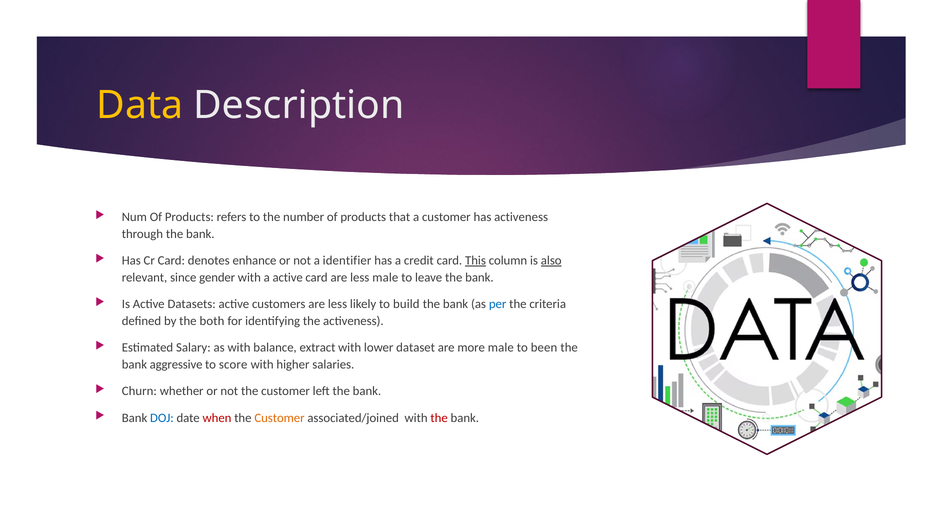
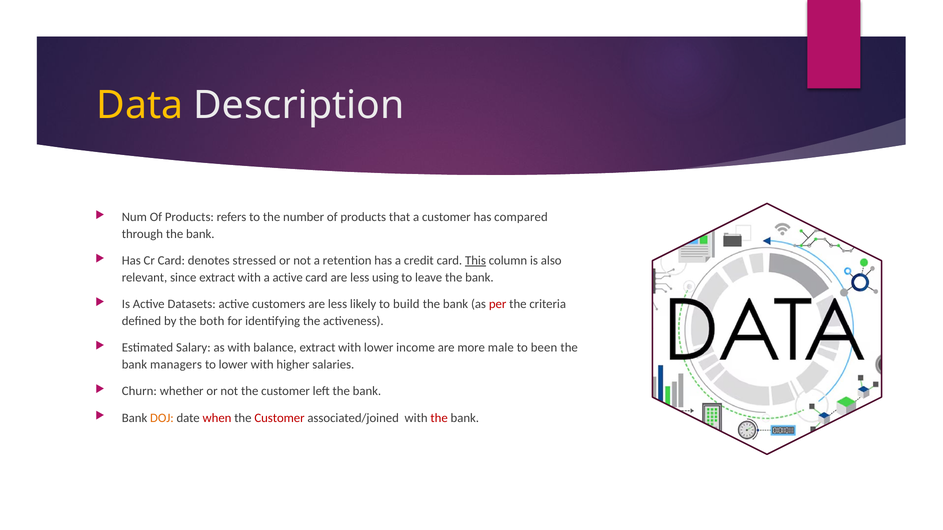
has activeness: activeness -> compared (521, 217)
enhance: enhance -> stressed (254, 261)
identifier: identifier -> retention (347, 261)
also underline: present -> none (551, 261)
since gender: gender -> extract (217, 278)
less male: male -> using (385, 278)
per colour: blue -> red (498, 304)
dataset: dataset -> income (416, 348)
aggressive: aggressive -> managers (176, 365)
to score: score -> lower (233, 365)
DOJ colour: blue -> orange (162, 418)
Customer colour: orange -> red (280, 418)
